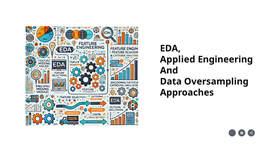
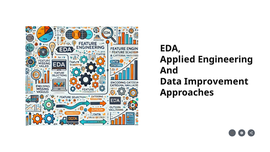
Oversampling: Oversampling -> Improvement (216, 81)
